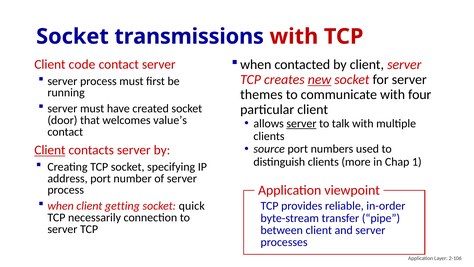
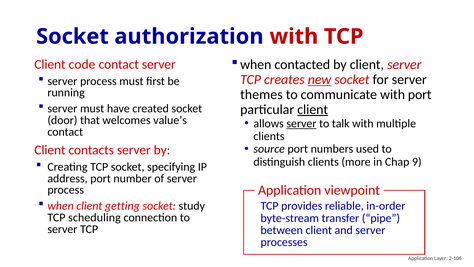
transmissions: transmissions -> authorization (189, 36)
with four: four -> port (420, 94)
client underline: none -> present (313, 109)
Client underline: present -> none (50, 150)
1: 1 -> 9 (417, 162)
quick: quick -> study (192, 206)
necessarily: necessarily -> scheduling (94, 217)
